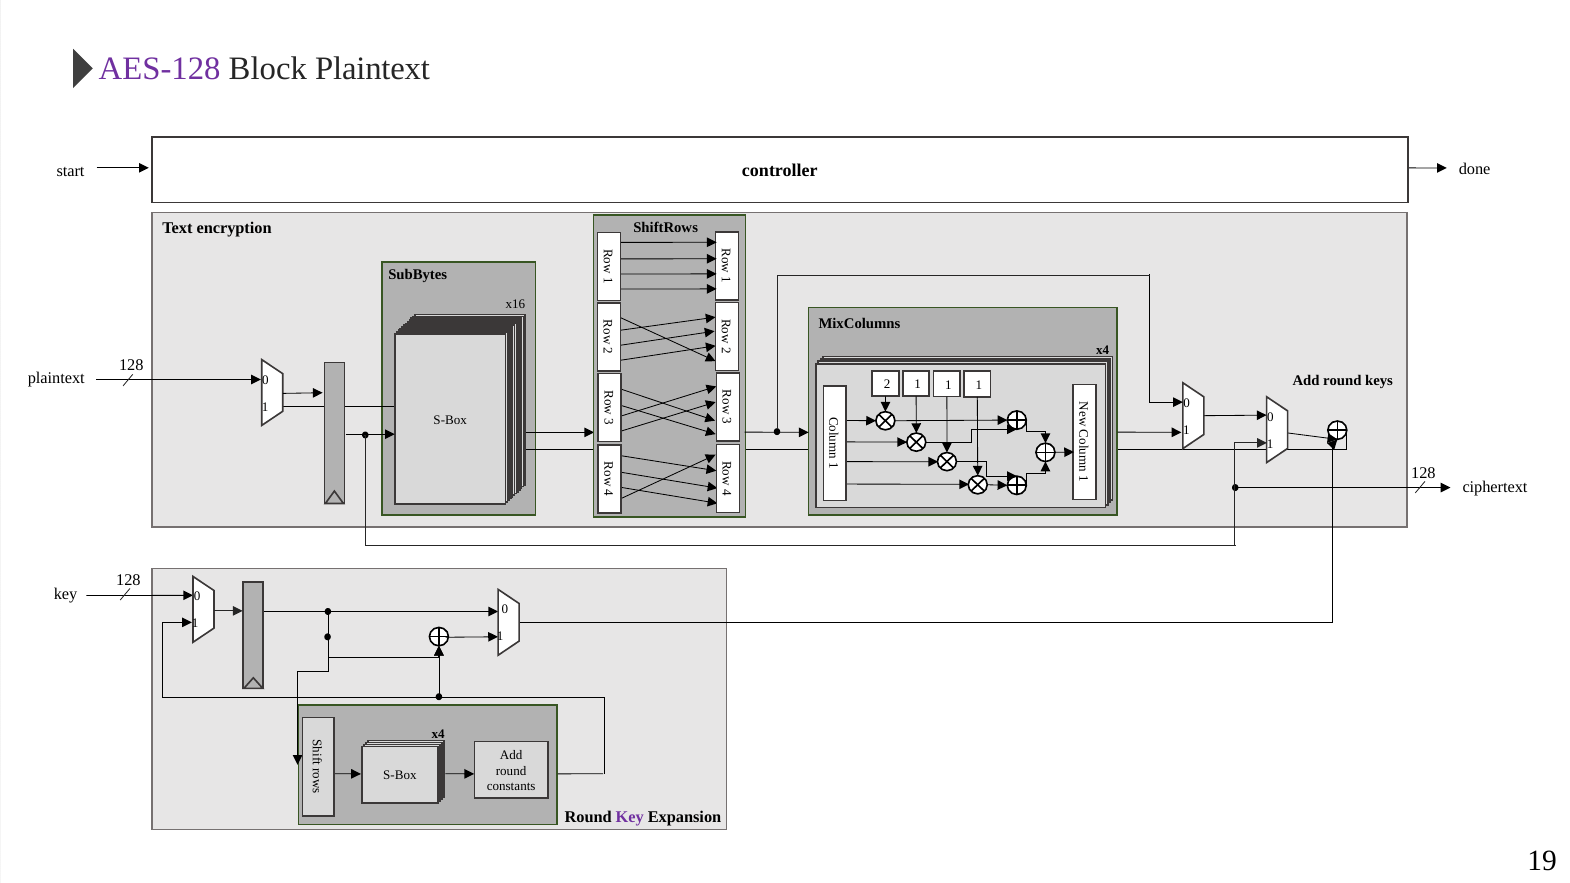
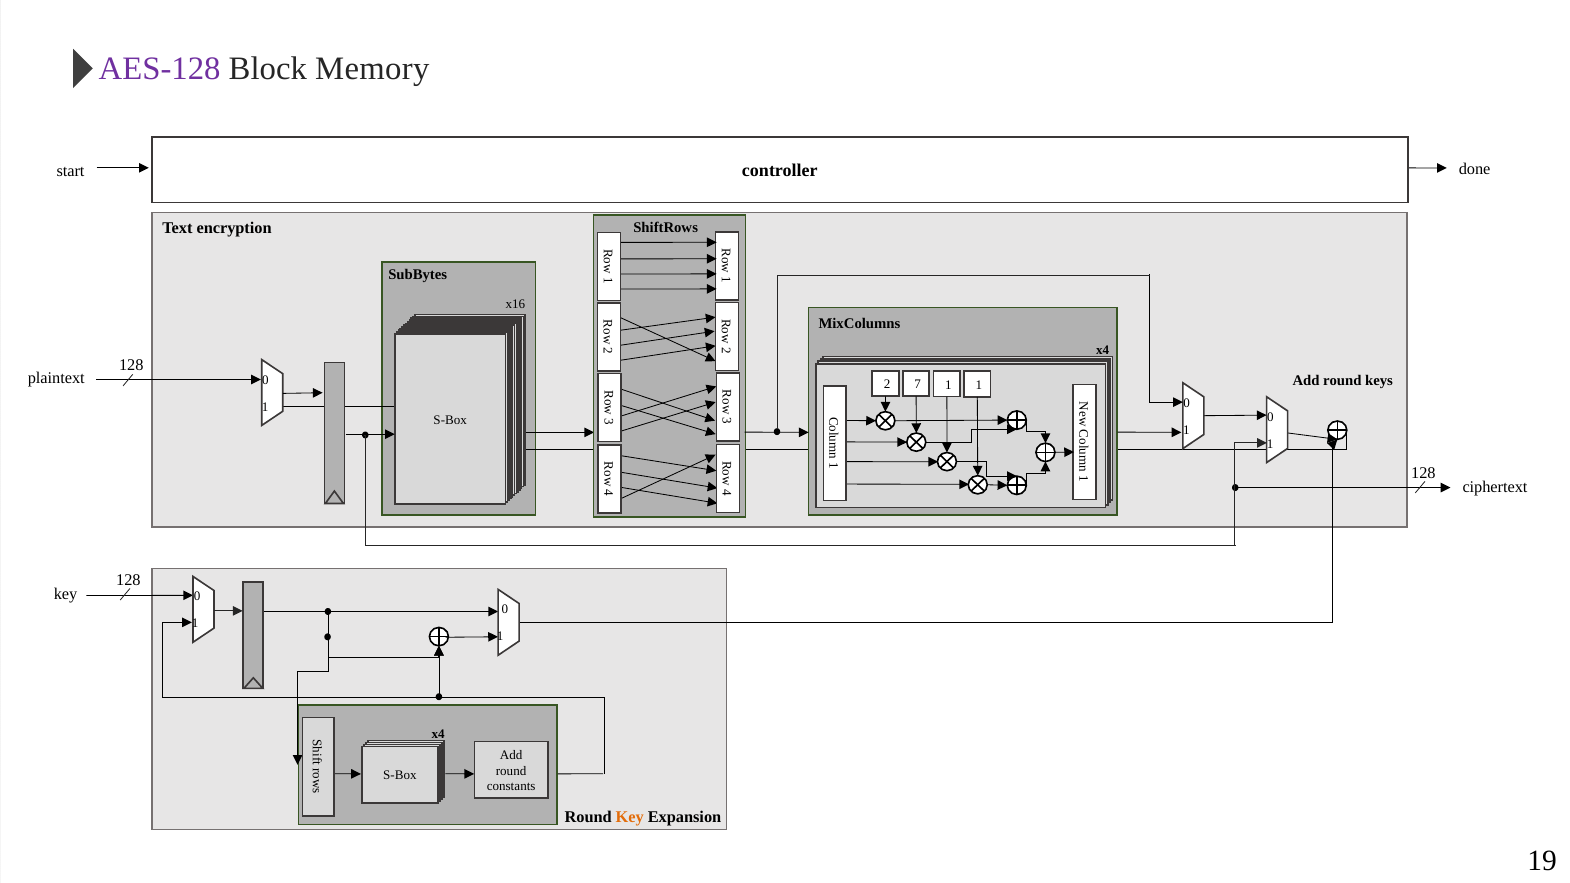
Block Plaintext: Plaintext -> Memory (372, 69)
2 1: 1 -> 7 (918, 385)
Key colour: purple -> orange (630, 817)
